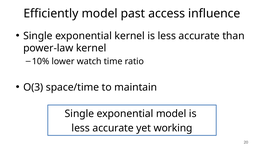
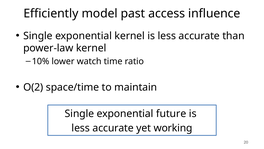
O(3: O(3 -> O(2 (33, 87)
exponential model: model -> future (171, 113)
